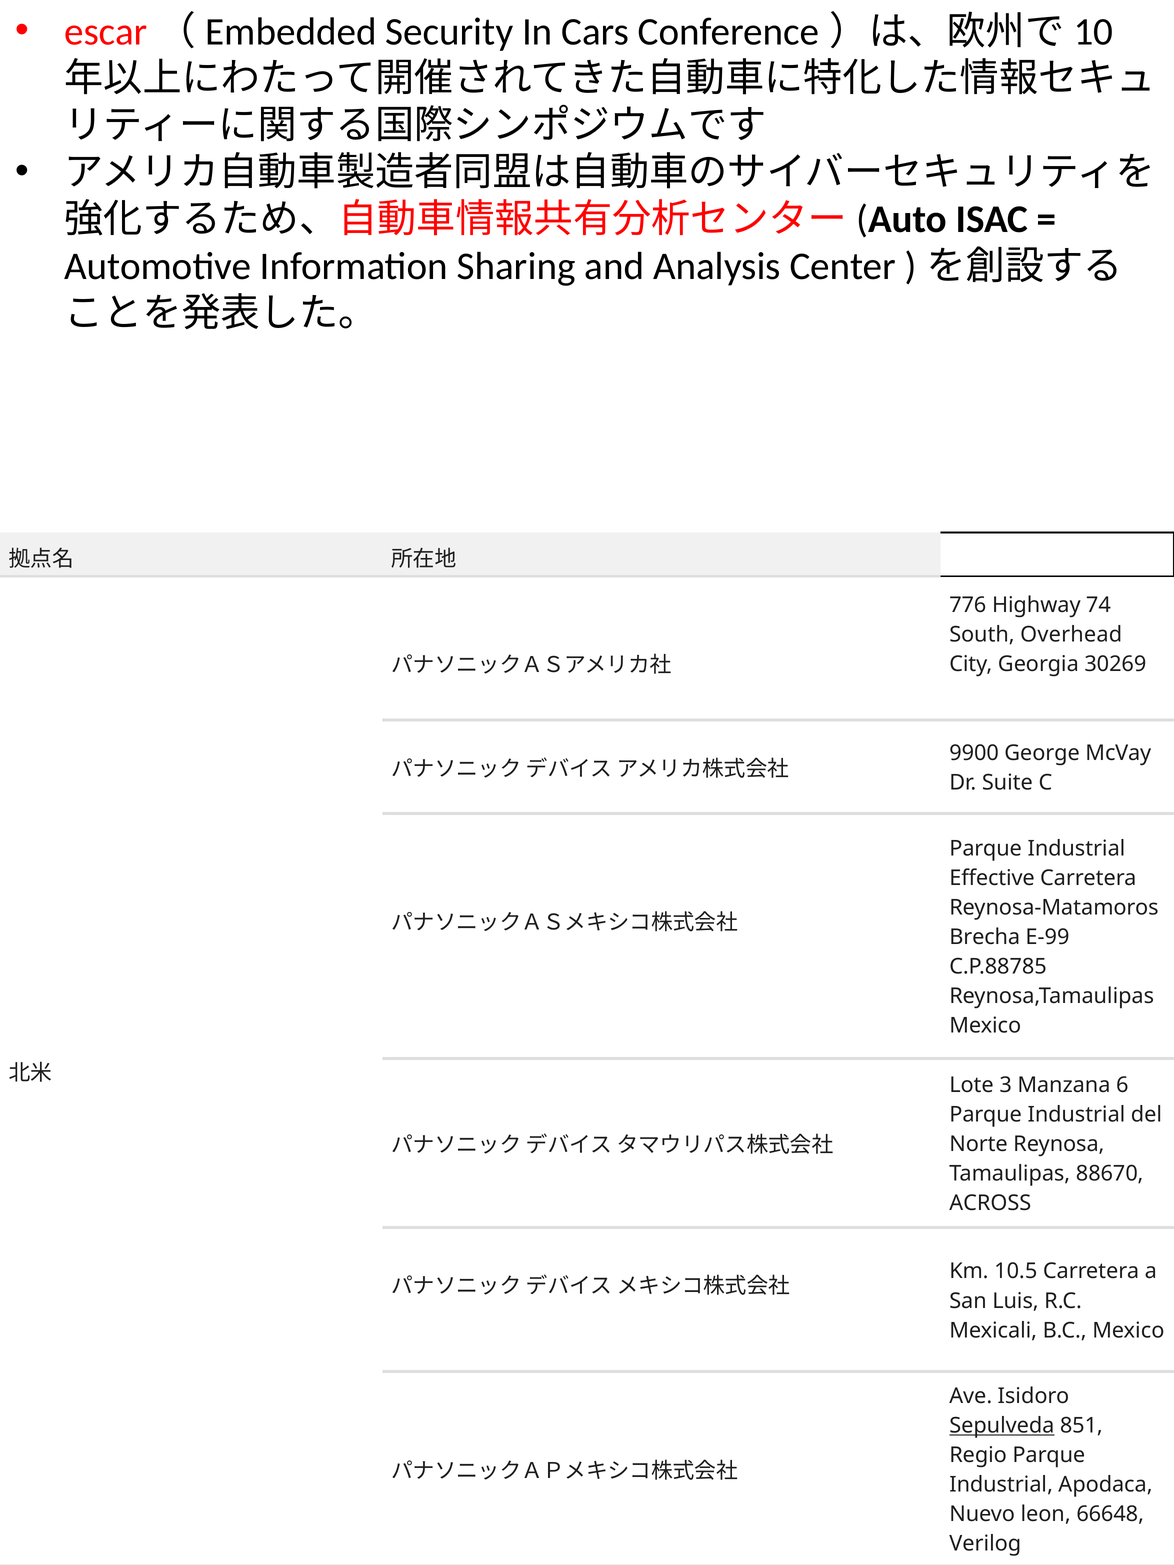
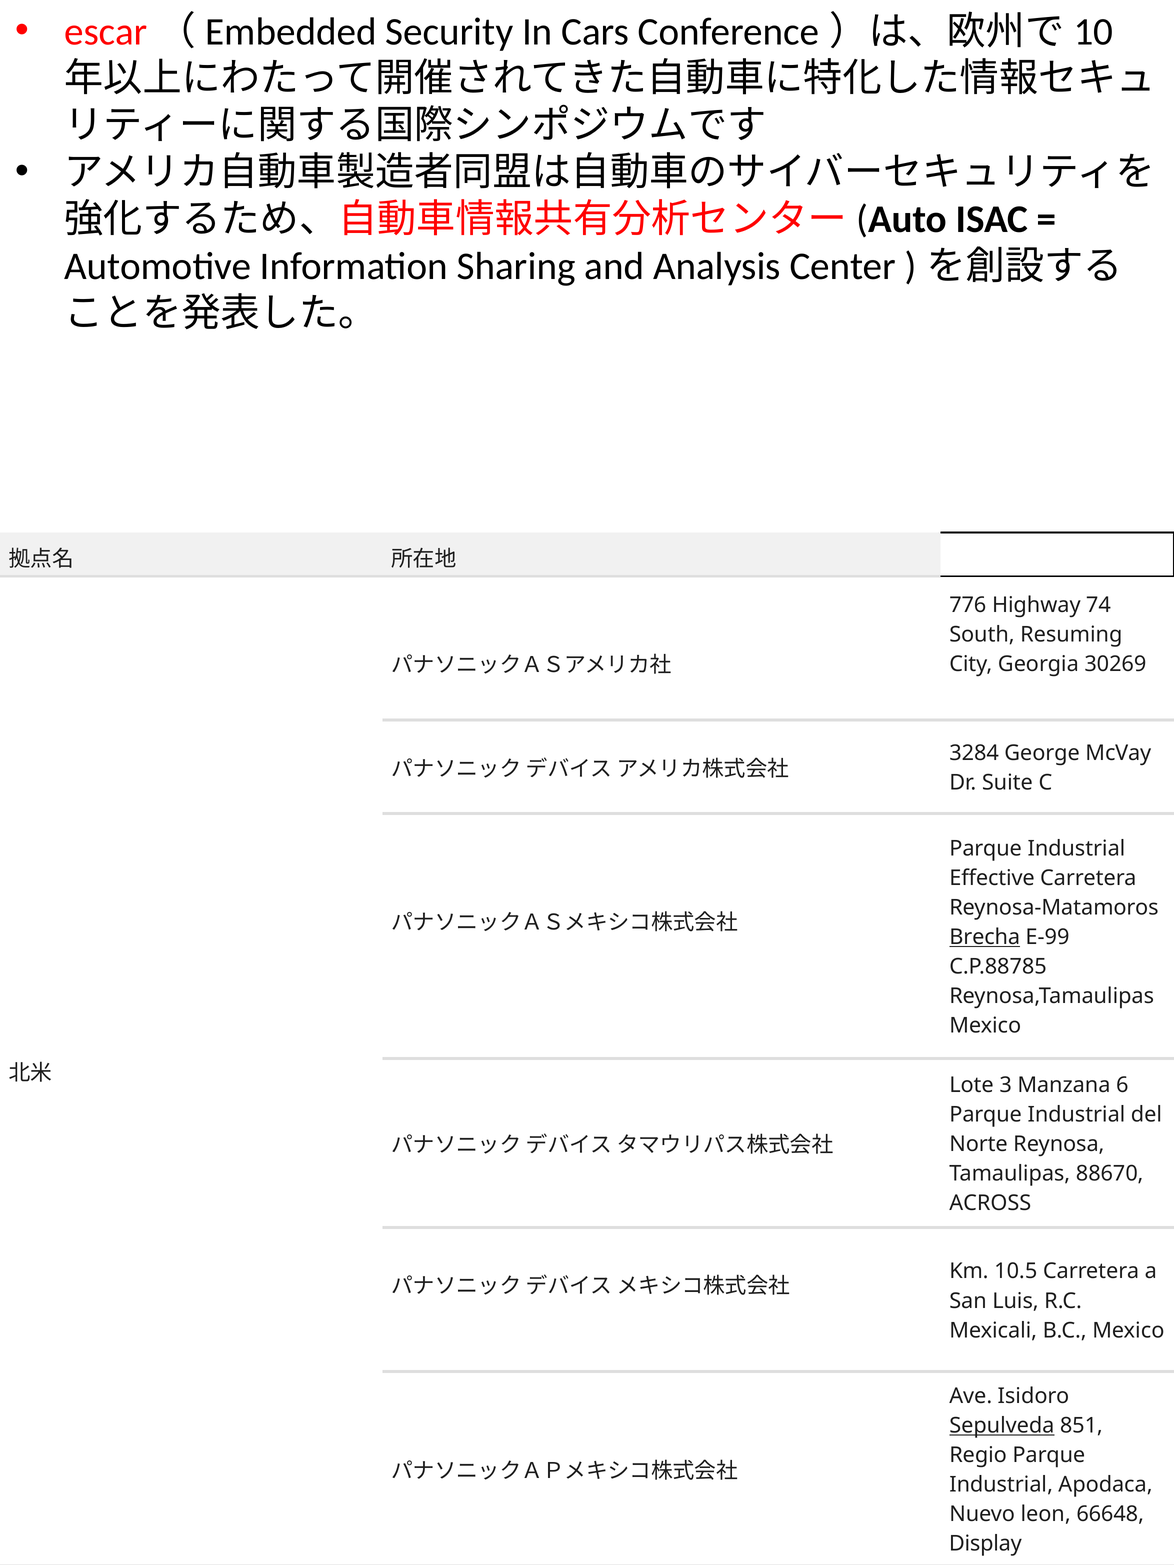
Overhead: Overhead -> Resuming (1071, 635)
9900: 9900 -> 3284 (974, 753)
Brecha underline: none -> present (985, 937)
Verilog: Verilog -> Display (985, 1544)
